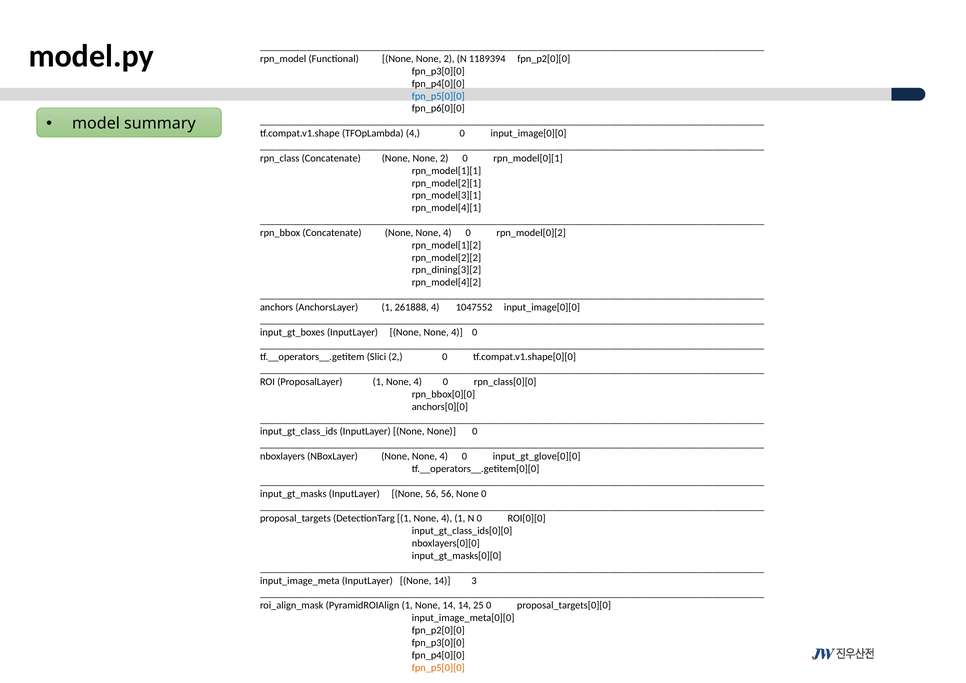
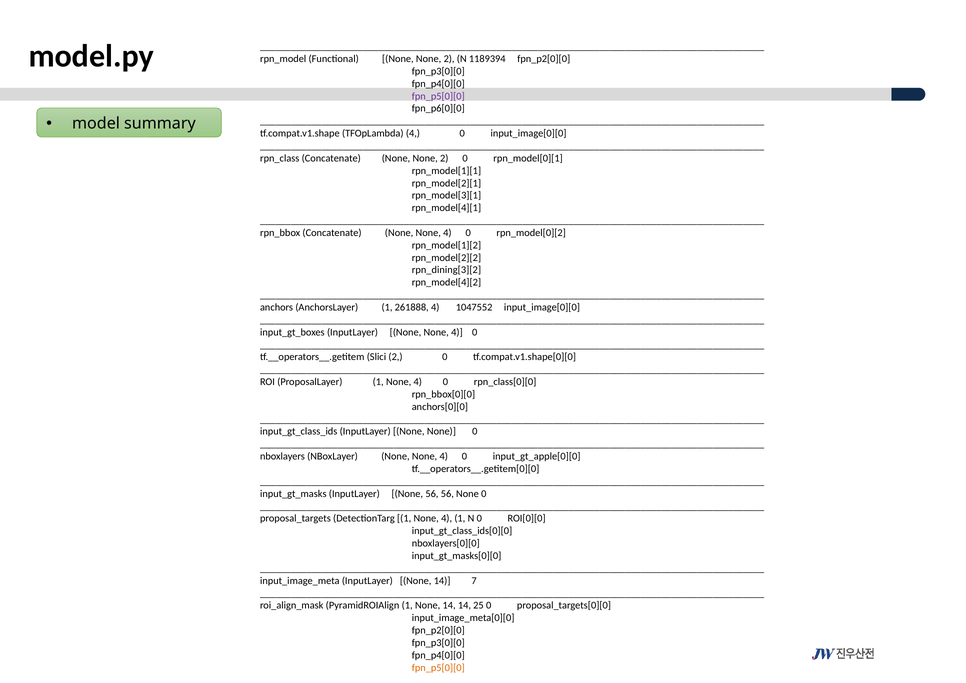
fpn_p5[0][0 colour: blue -> purple (438, 96)
input_gt_glove[0][0: input_gt_glove[0][0 -> input_gt_apple[0][0 (537, 456)
3: 3 -> 7 (474, 581)
